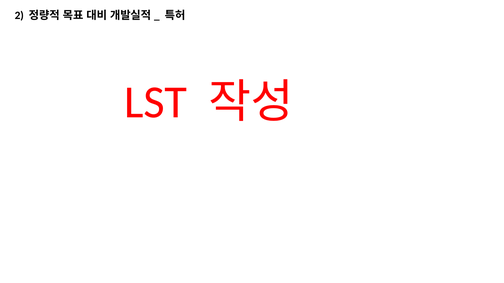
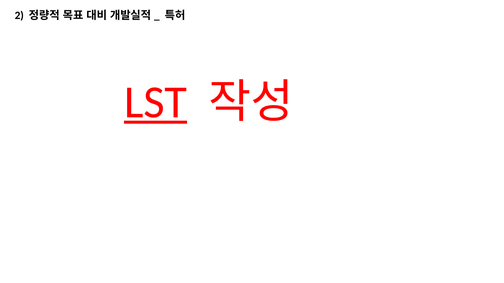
LST underline: none -> present (156, 103)
